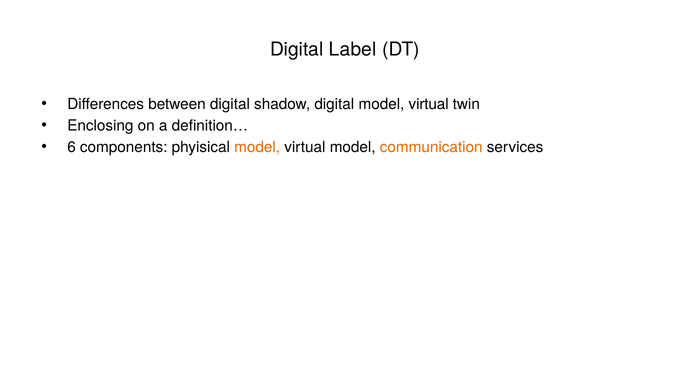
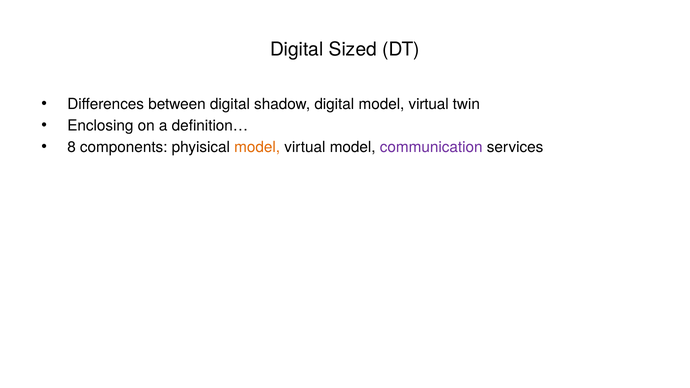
Label: Label -> Sized (353, 49)
6: 6 -> 8 (72, 147)
communication colour: orange -> purple (431, 147)
